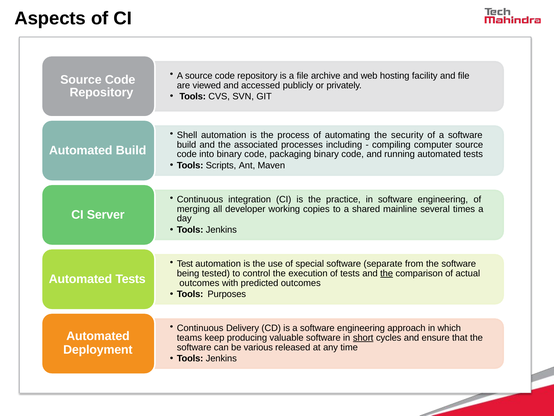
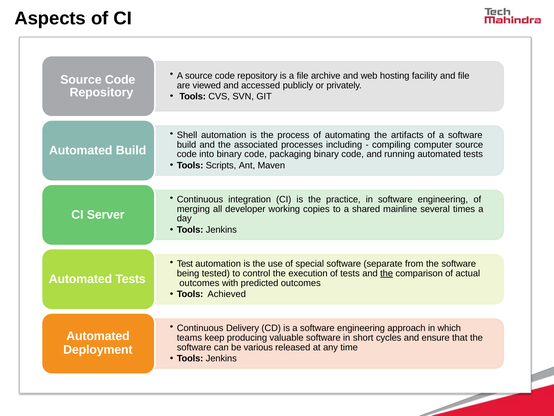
security: security -> artifacts (407, 135)
Purposes: Purposes -> Achieved (227, 294)
short underline: present -> none (363, 337)
